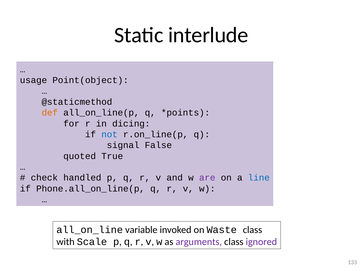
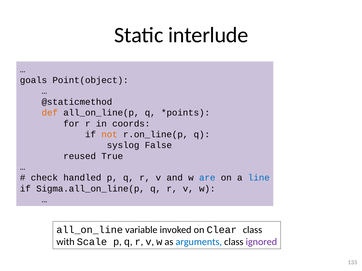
usage: usage -> goals (33, 80)
dicing: dicing -> coords (131, 124)
not colour: blue -> orange (110, 135)
signal: signal -> syslog (123, 145)
quoted: quoted -> reused (80, 156)
are colour: purple -> blue (207, 178)
Phone.all_on_line(p: Phone.all_on_line(p -> Sigma.all_on_line(p (91, 189)
Waste: Waste -> Clear (222, 230)
arguments colour: purple -> blue (199, 242)
